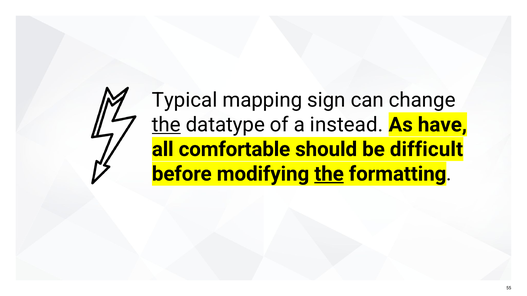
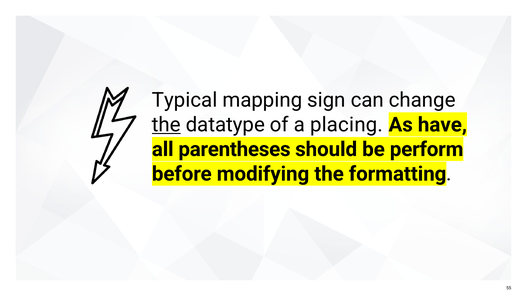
instead: instead -> placing (347, 125)
comfortable: comfortable -> parentheses (234, 150)
difficult: difficult -> perform (427, 150)
the underline: present -> none (329, 174)
